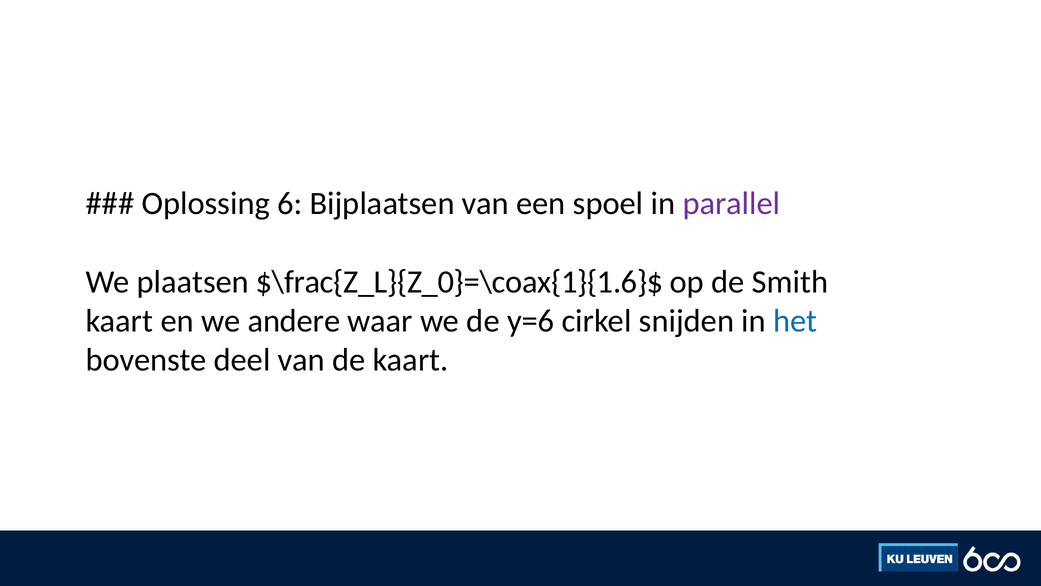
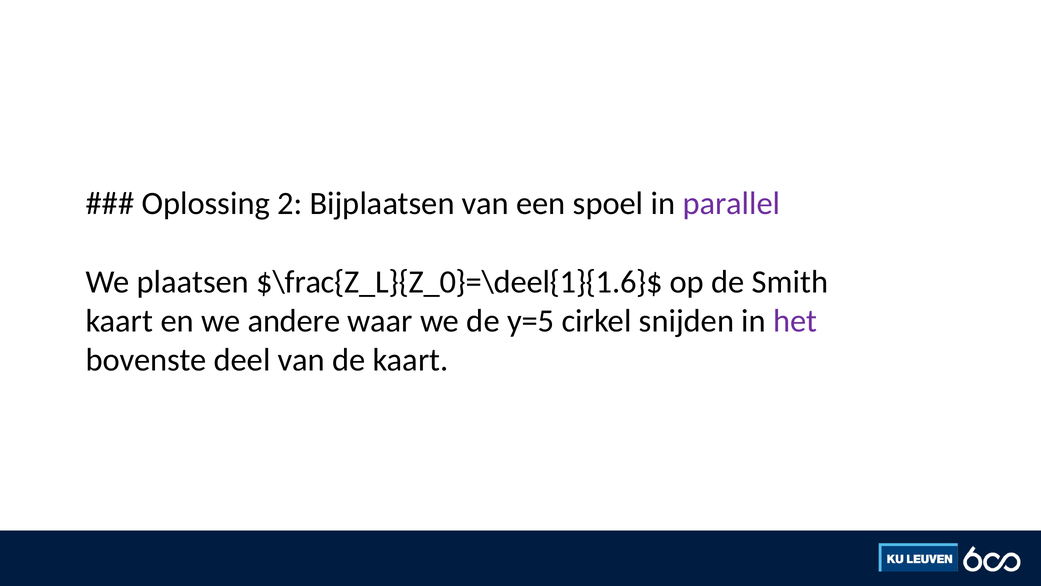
6: 6 -> 2 (290, 204)
$\frac{Z_L}{Z_0}=\coax{1}{1.6}$: $\frac{Z_L}{Z_0}=\coax{1}{1.6}$ -> $\frac{Z_L}{Z_0}=\deel{1}{1.6}$ (460, 282)
y=6: y=6 -> y=5 (531, 321)
het colour: blue -> purple (795, 321)
